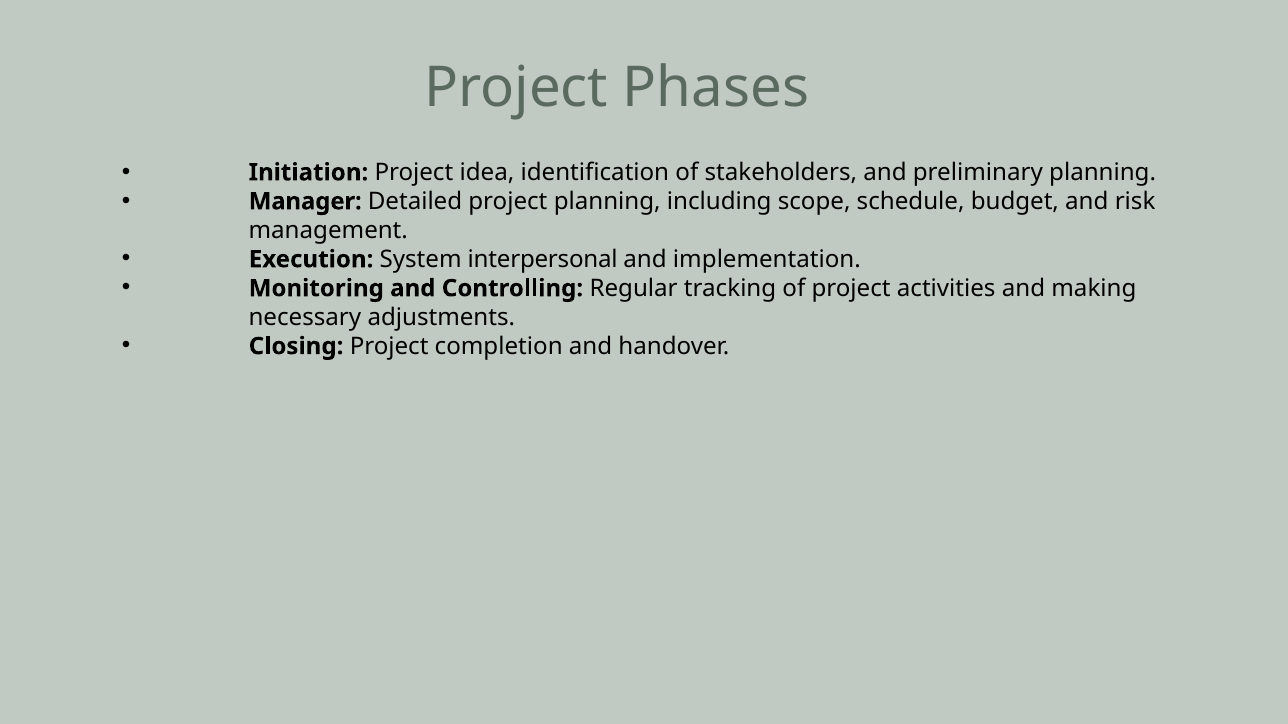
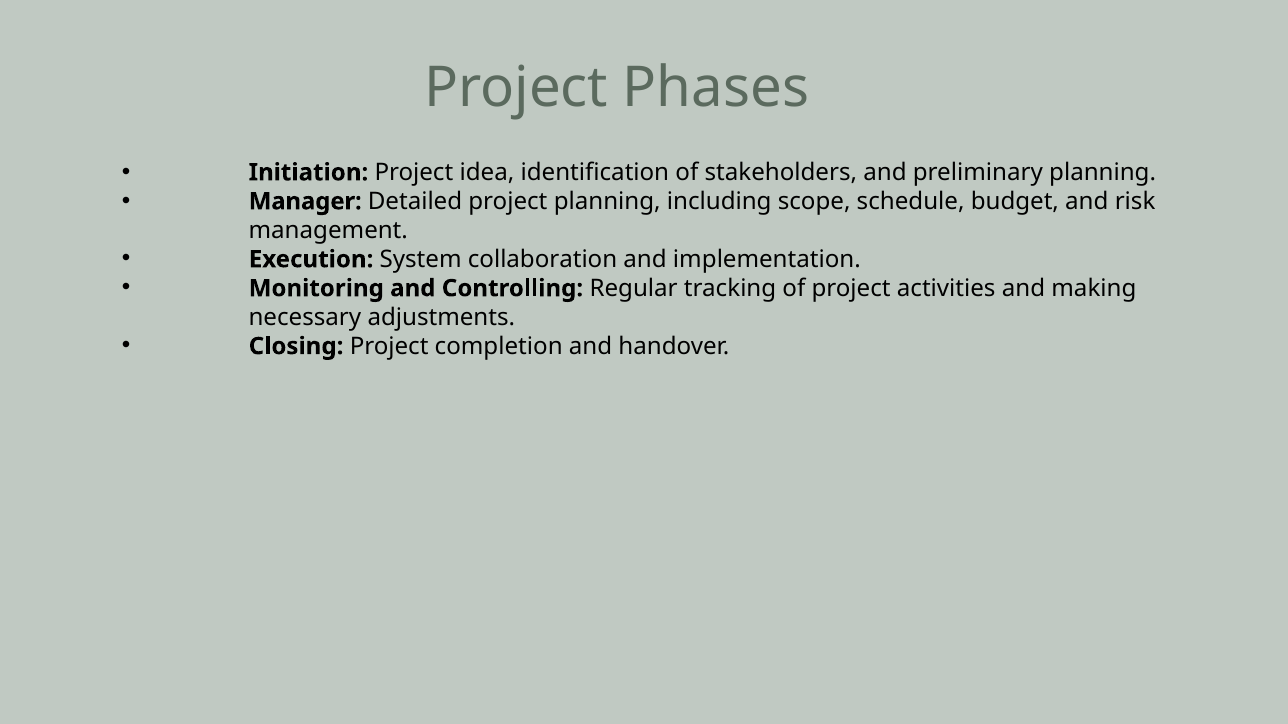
interpersonal: interpersonal -> collaboration (543, 260)
